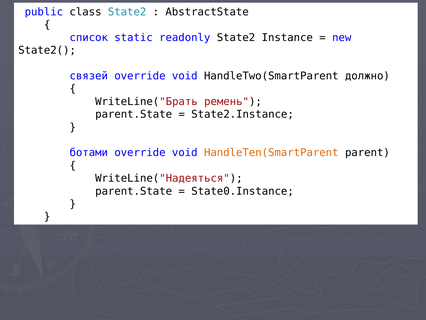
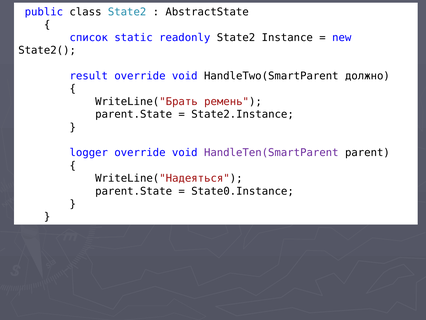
связей: связей -> result (89, 76)
ботами: ботами -> logger (89, 153)
HandleTen(SmartParent colour: orange -> purple (271, 153)
